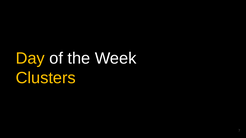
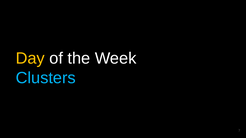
Clusters colour: yellow -> light blue (46, 78)
